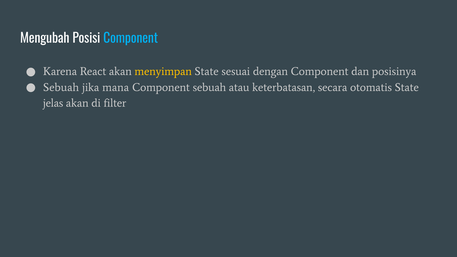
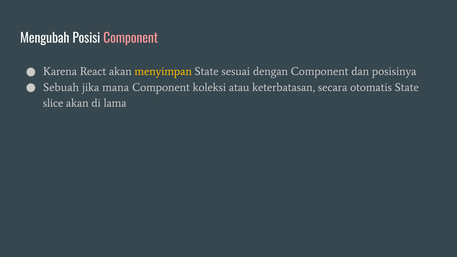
Component colour: light blue -> pink (131, 38)
Component sebuah: sebuah -> koleksi (209, 87)
jelas: jelas -> slice (53, 103)
filter: filter -> lama (115, 103)
